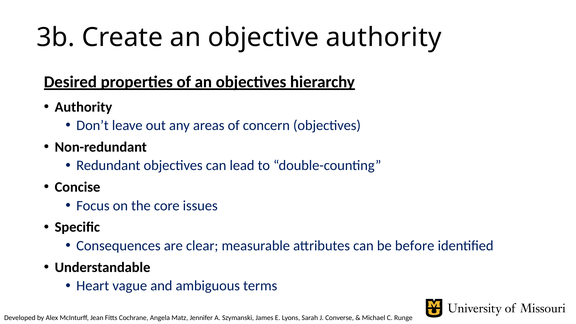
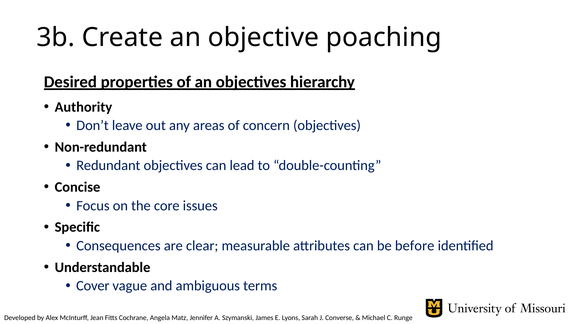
objective authority: authority -> poaching (384, 38)
Heart: Heart -> Cover (93, 286)
